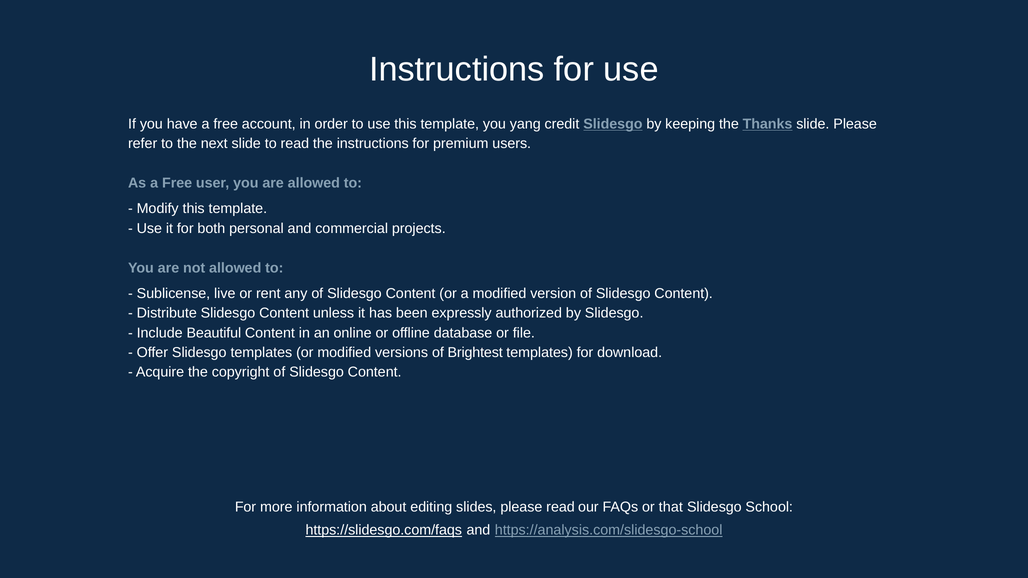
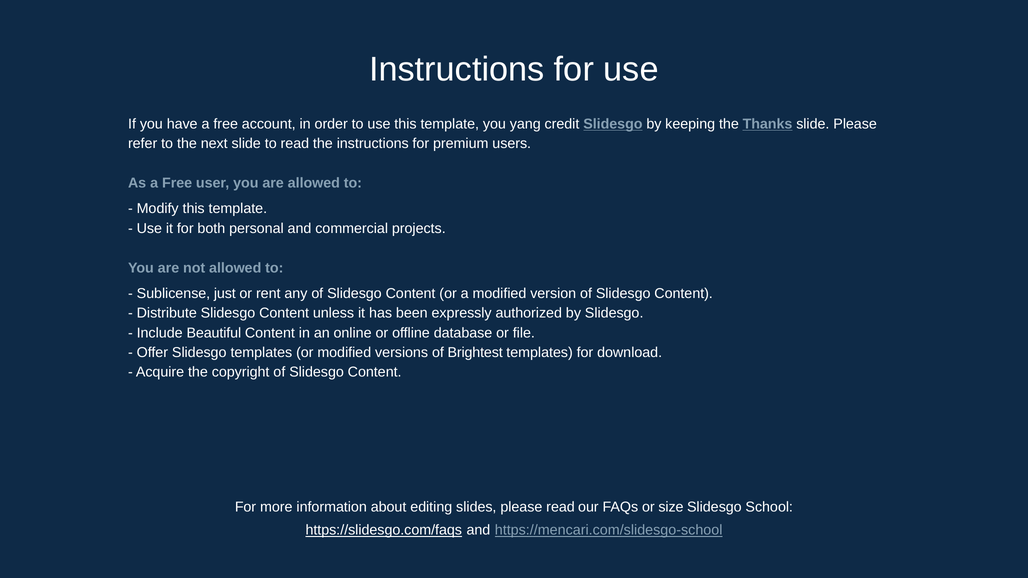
live: live -> just (225, 294)
that: that -> size (671, 507)
https://analysis.com/slidesgo-school: https://analysis.com/slidesgo-school -> https://mencari.com/slidesgo-school (609, 530)
